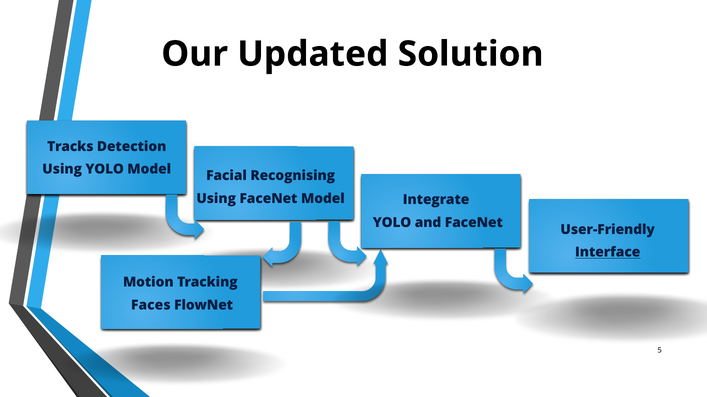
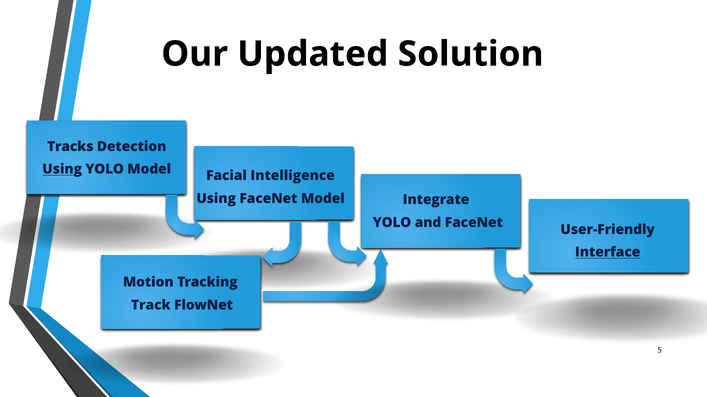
Using underline: none -> present (62, 170)
Recognising: Recognising -> Intelligence (293, 176)
Faces: Faces -> Track (151, 306)
